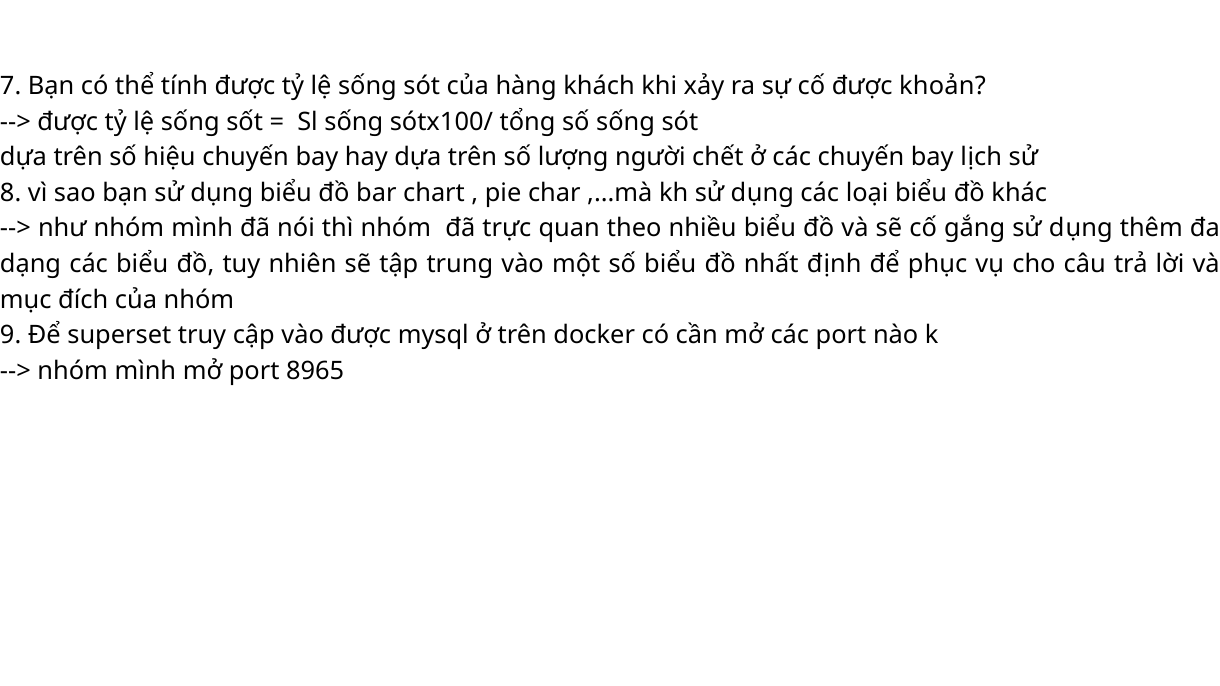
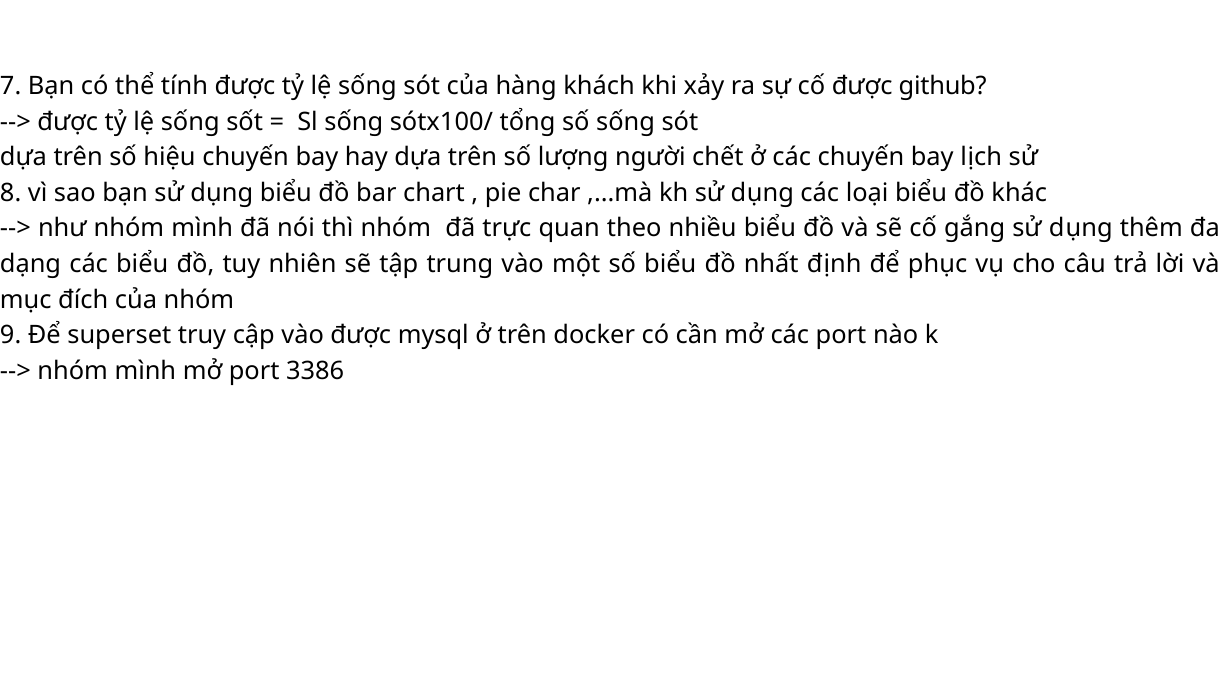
khoản: khoản -> github (943, 86)
8965: 8965 -> 3386 (315, 371)
